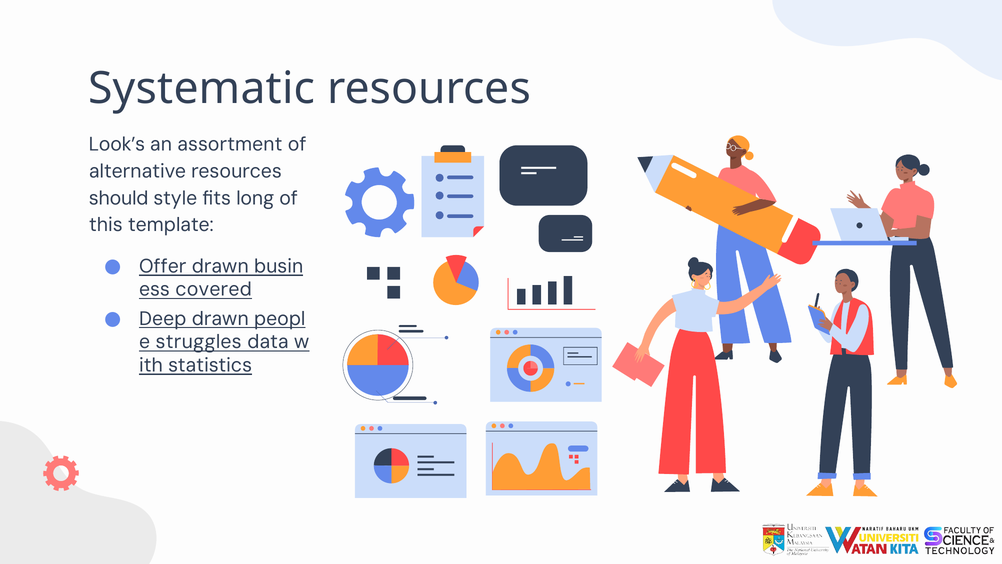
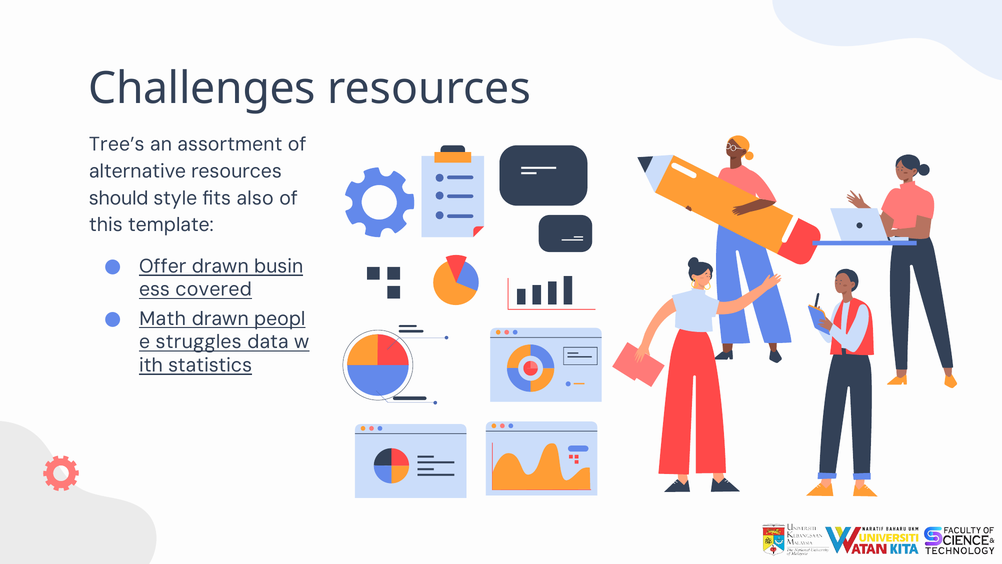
Systematic: Systematic -> Challenges (202, 89)
Look’s: Look’s -> Tree’s (117, 144)
long: long -> also (255, 198)
Deep: Deep -> Math (163, 318)
